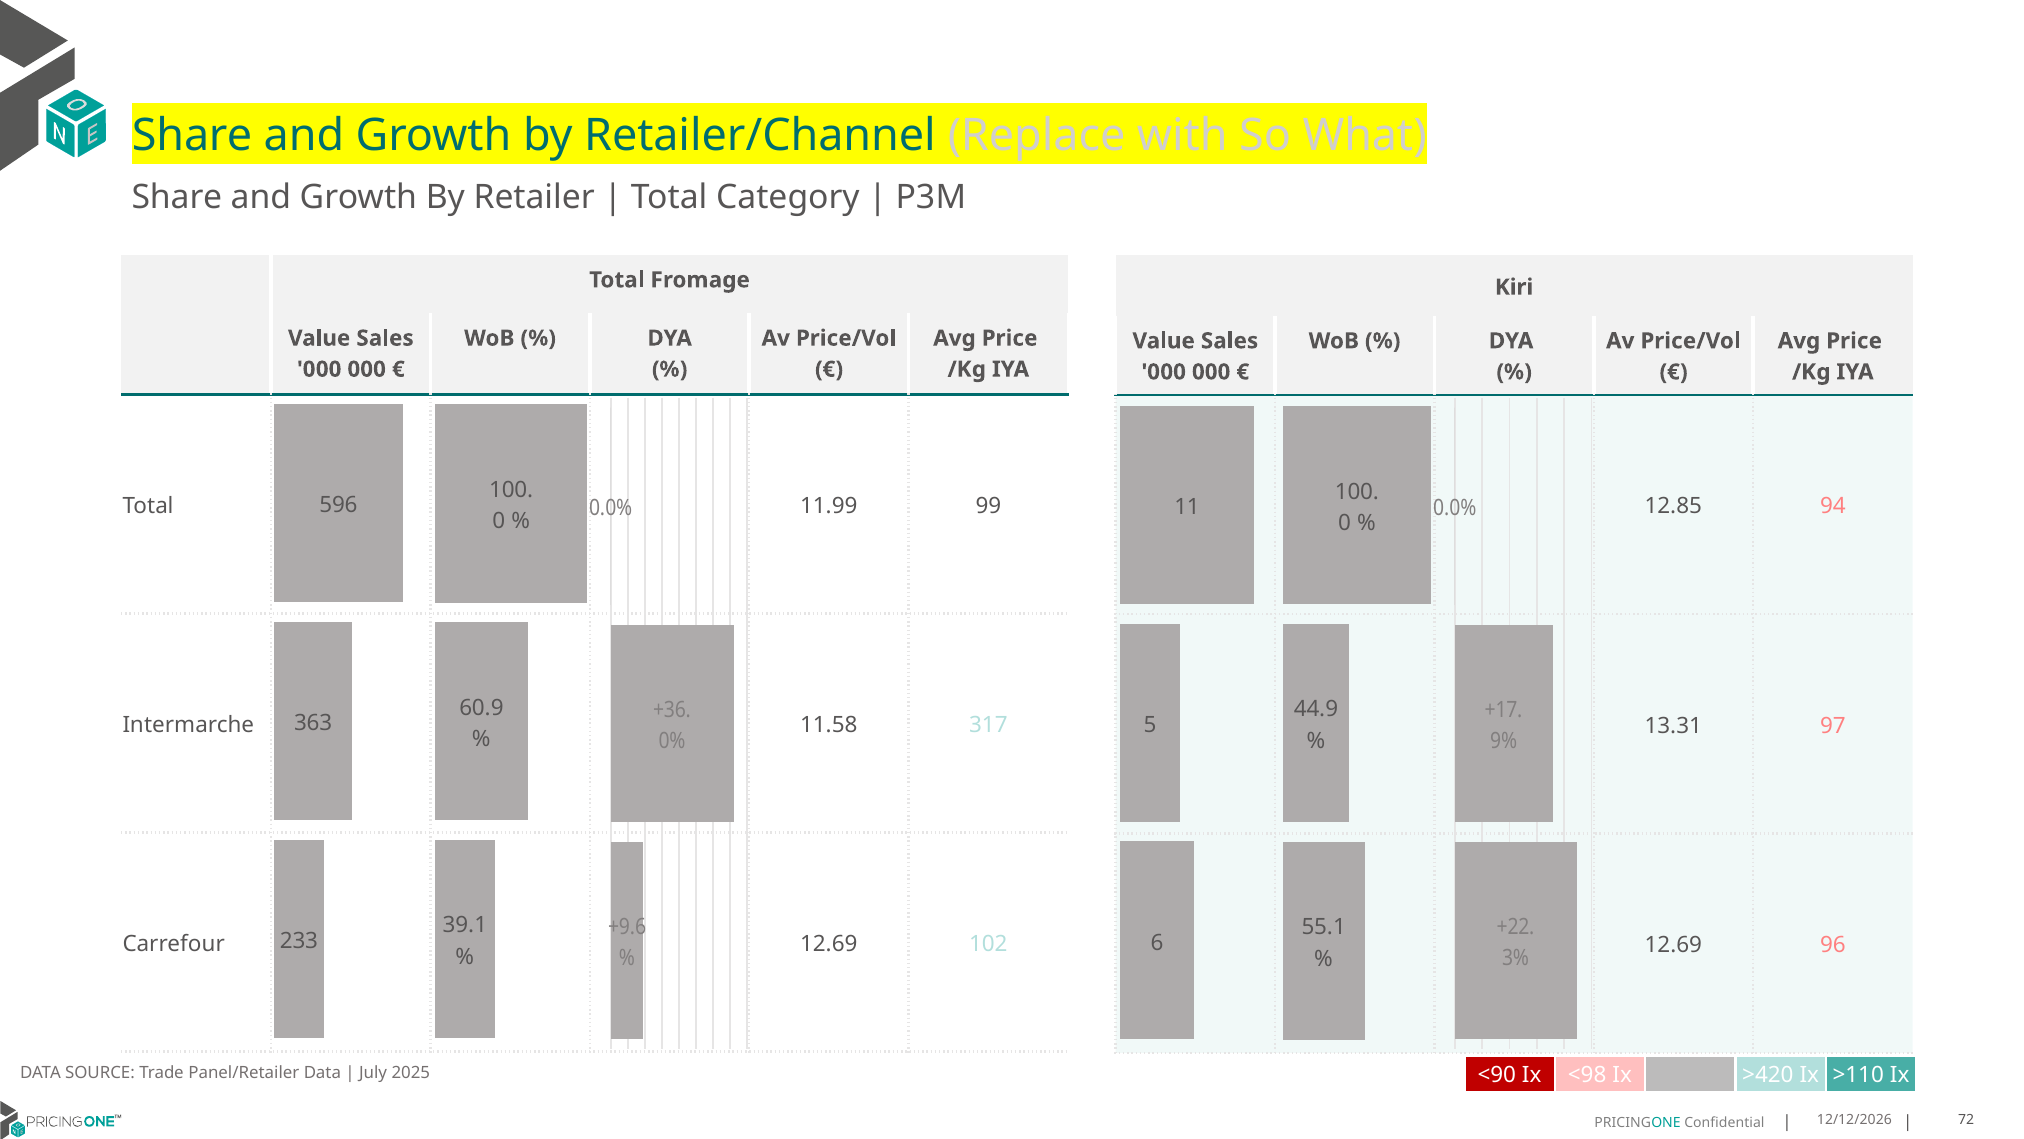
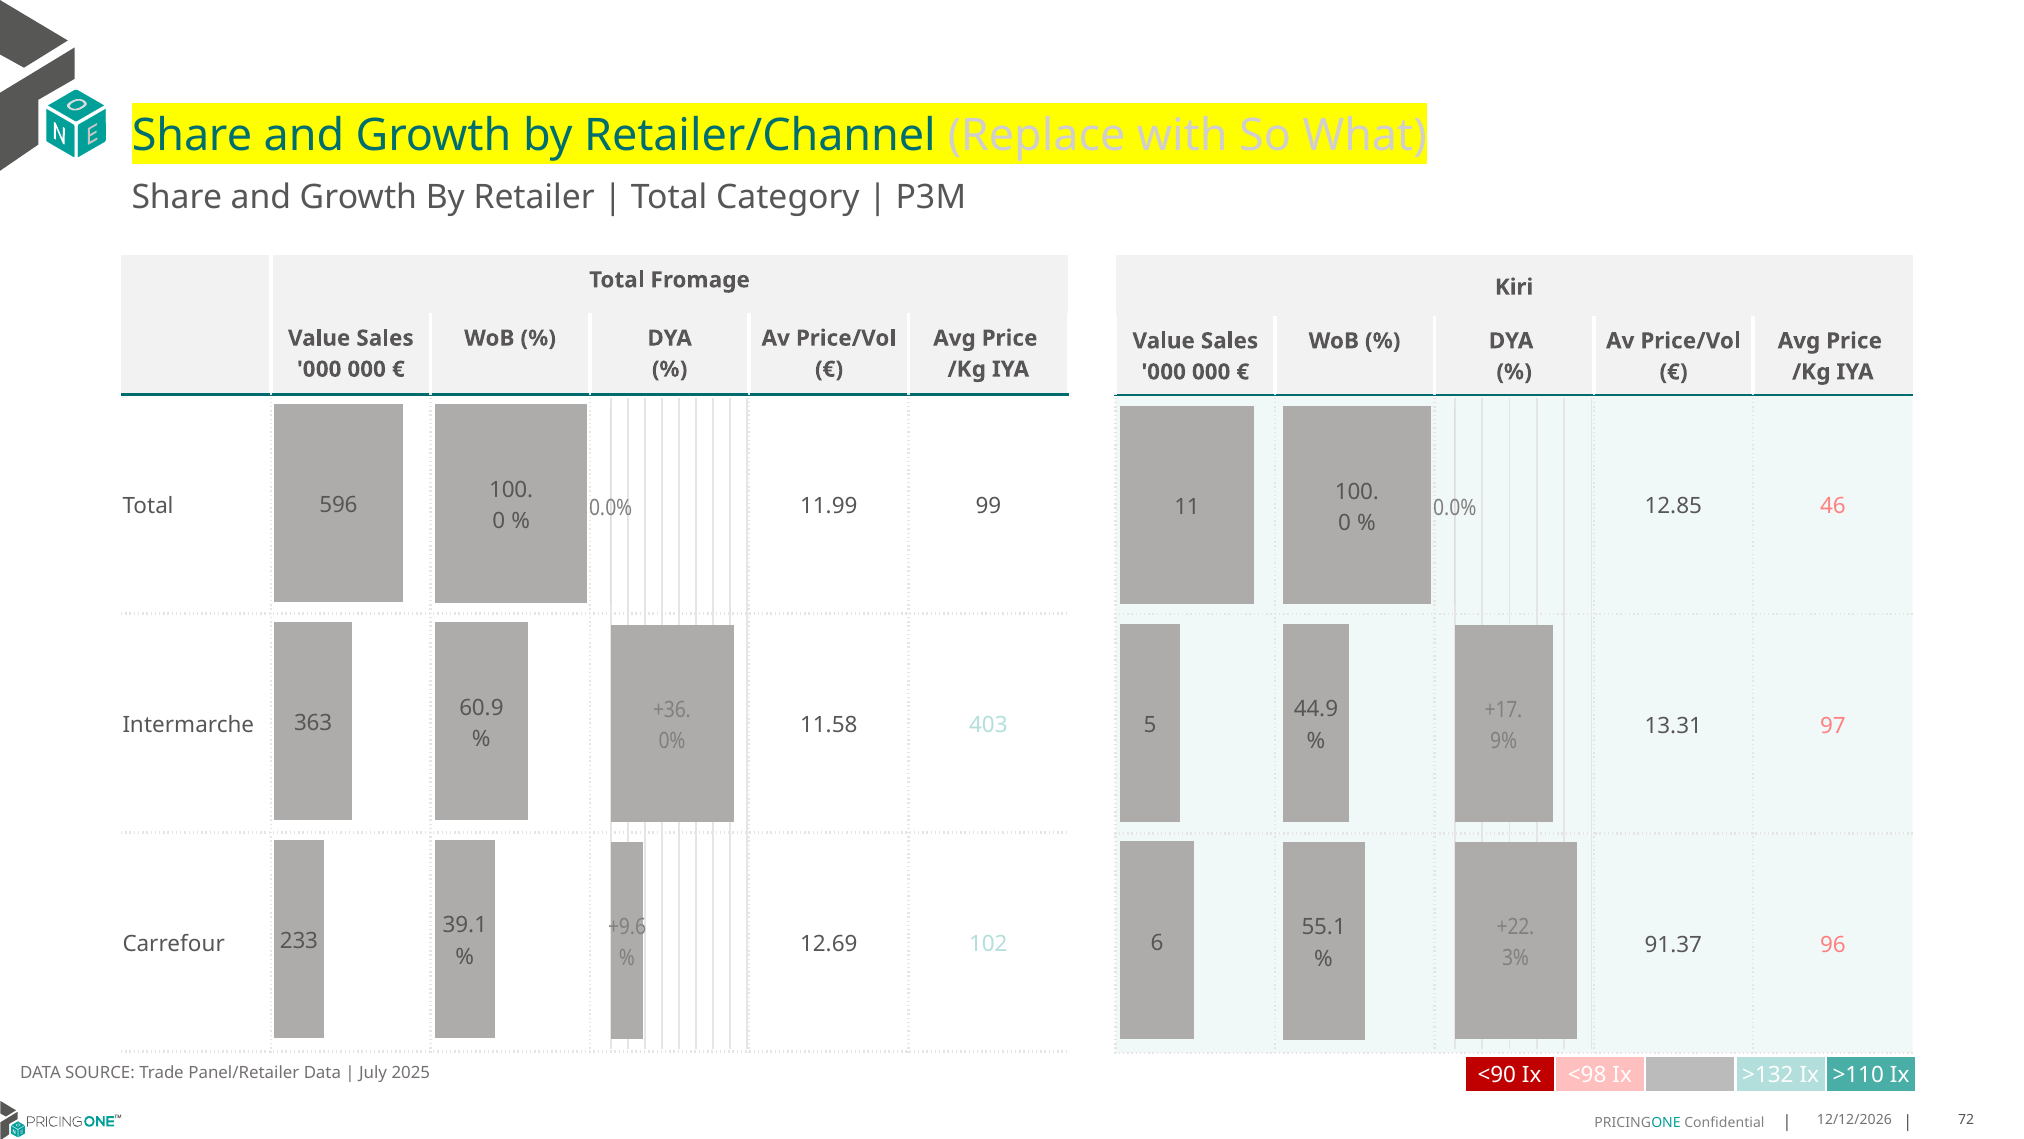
94: 94 -> 46 (1833, 506)
317: 317 -> 403 (988, 725)
12.69: 12.69 -> 91.37 (1673, 945)
>420: >420 -> >132 (1768, 1075)
